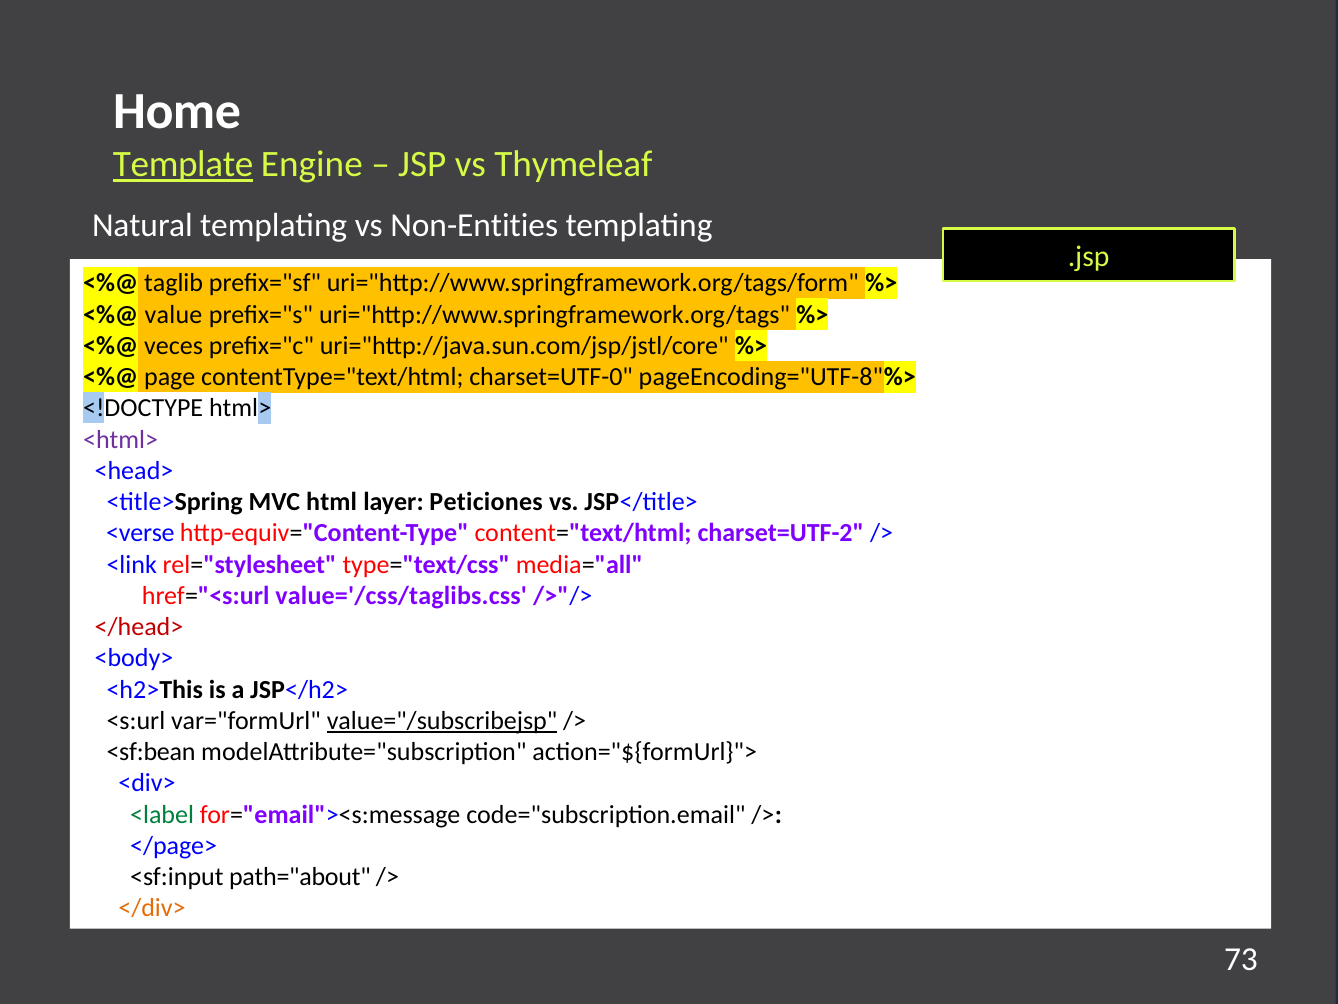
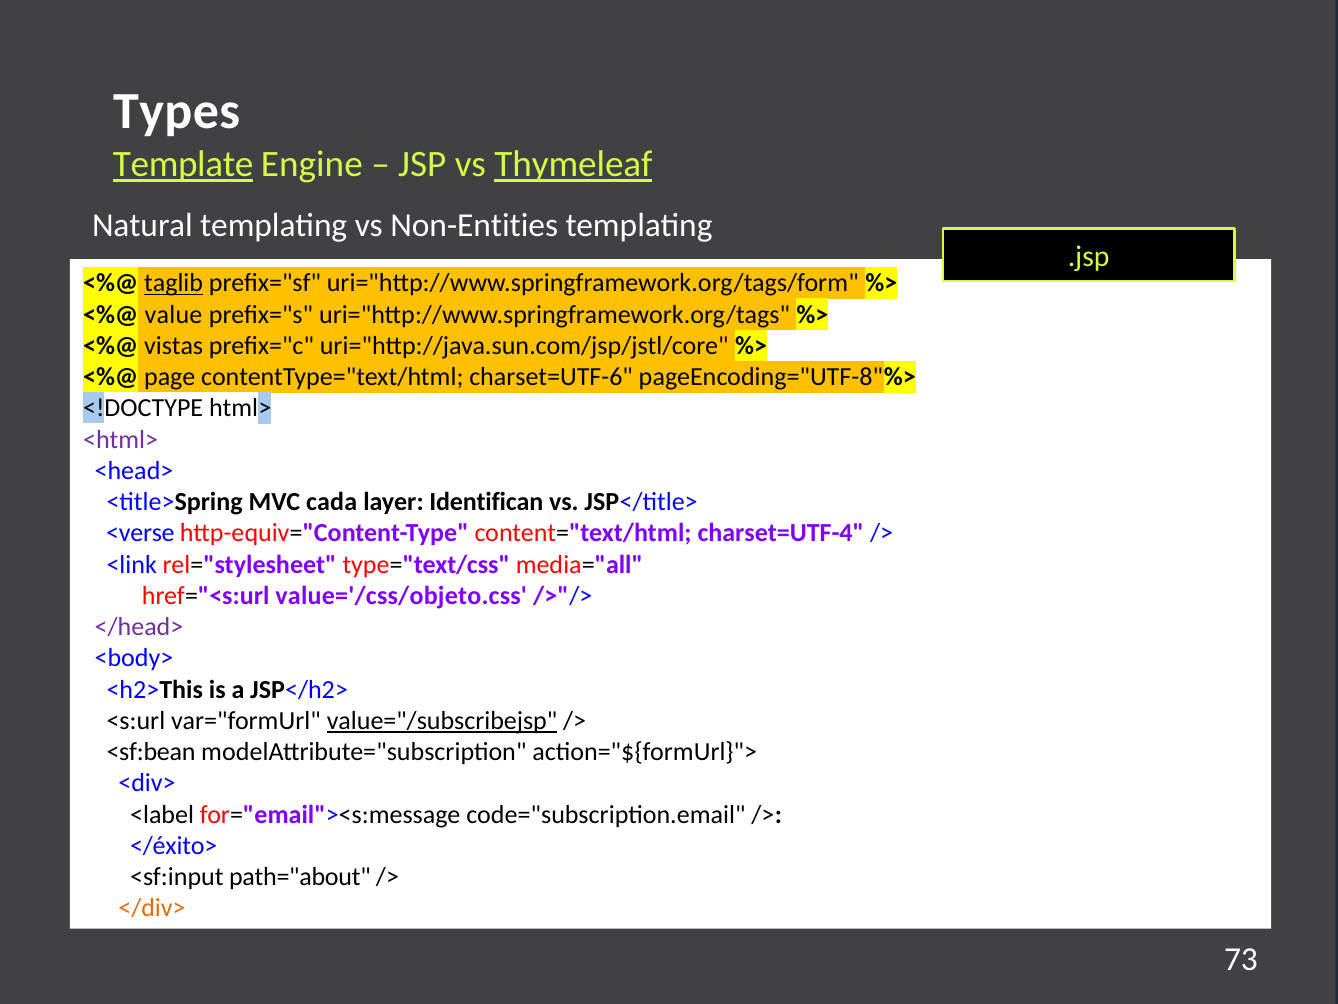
Home: Home -> Types (177, 111)
Thymeleaf underline: none -> present (573, 164)
taglib underline: none -> present (174, 283)
veces: veces -> vistas (174, 346)
charset=UTF-0: charset=UTF-0 -> charset=UTF-6 (551, 377)
html: html -> cada (332, 502)
Peticiones: Peticiones -> Identifican (486, 502)
charset=UTF-2: charset=UTF-2 -> charset=UTF-4 (781, 533)
value='/css/taglibs.css: value='/css/taglibs.css -> value='/css/objeto.css (401, 596)
</head> colour: red -> purple (139, 627)
<label colour: green -> black (162, 814)
</page>: </page> -> </éxito> (174, 845)
